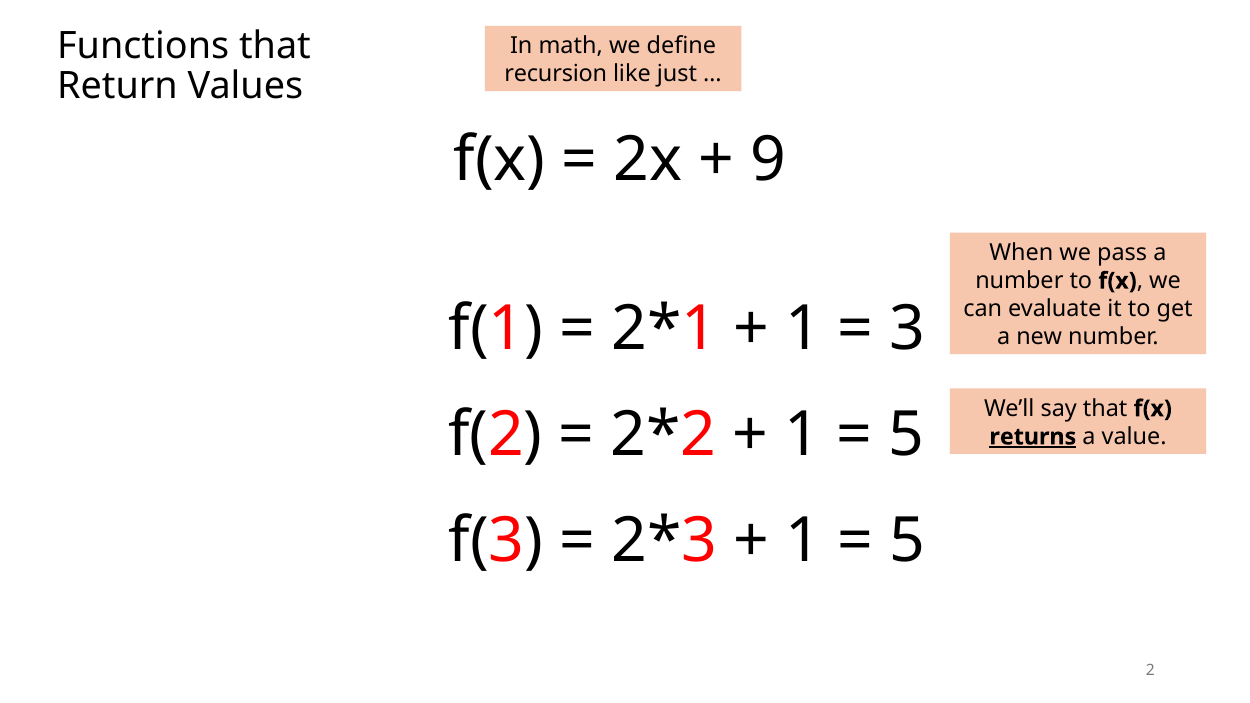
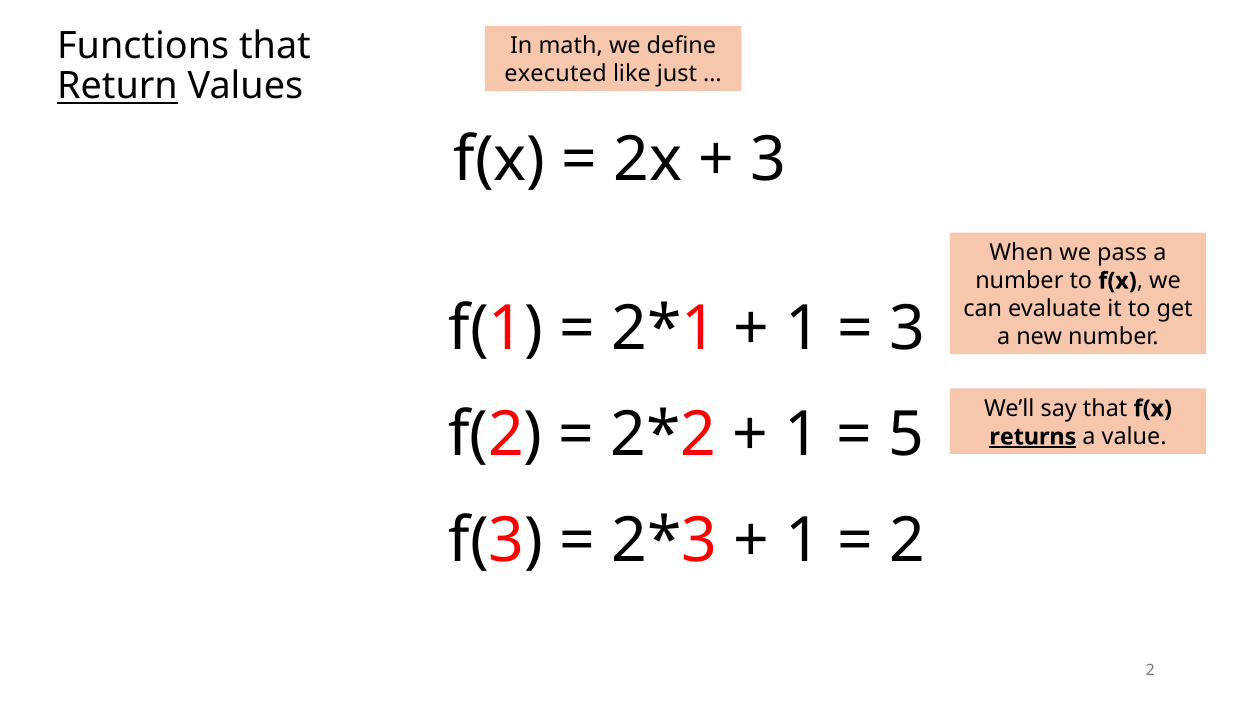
recursion: recursion -> executed (556, 74)
Return underline: none -> present (117, 87)
9: 9 -> 3 (769, 160)
5: 5 -> 2 (907, 541)
